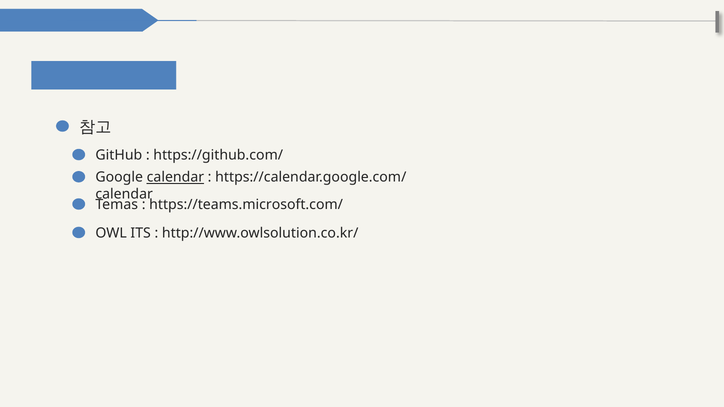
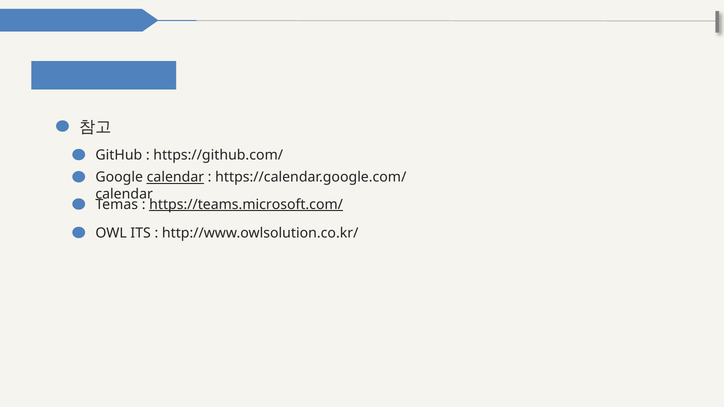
https://teams.microsoft.com/ underline: none -> present (246, 205)
